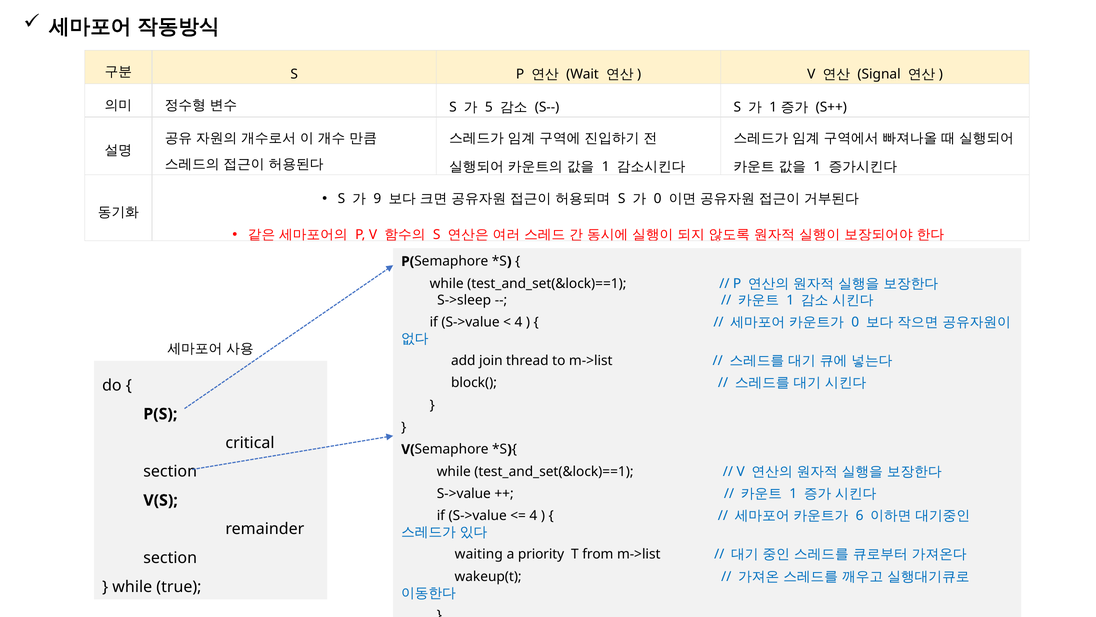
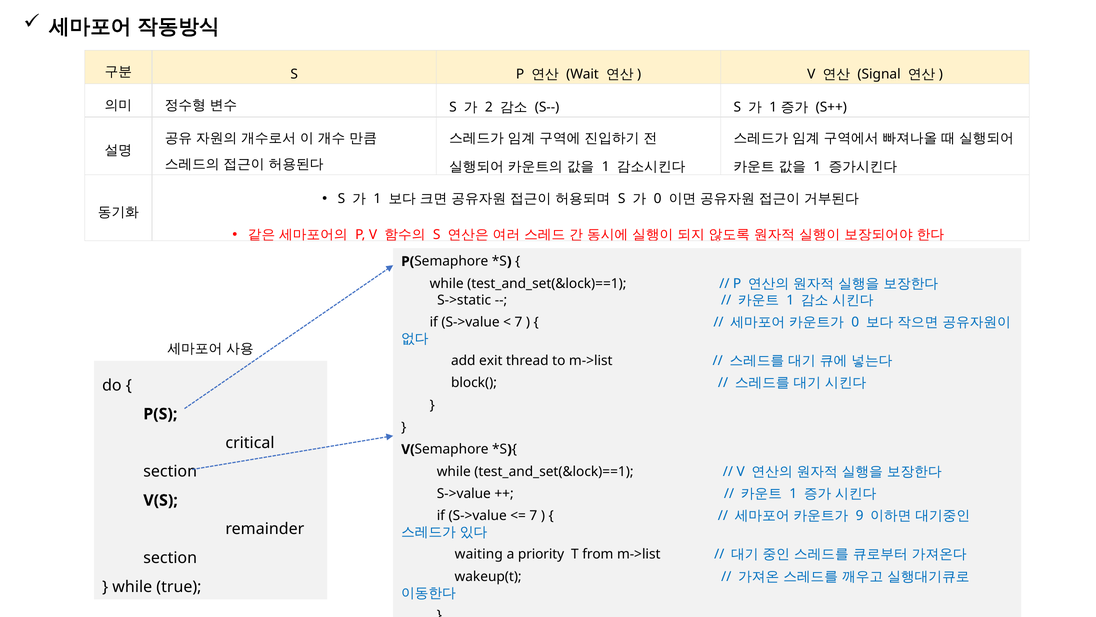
5: 5 -> 2 (489, 107)
9: 9 -> 1 (377, 198)
S->sleep: S->sleep -> S->static (464, 300)
4: 4 -> 7 (518, 322)
join: join -> exit (491, 360)
4: 4 -> 7 (533, 515)
6: 6 -> 9 (860, 515)
